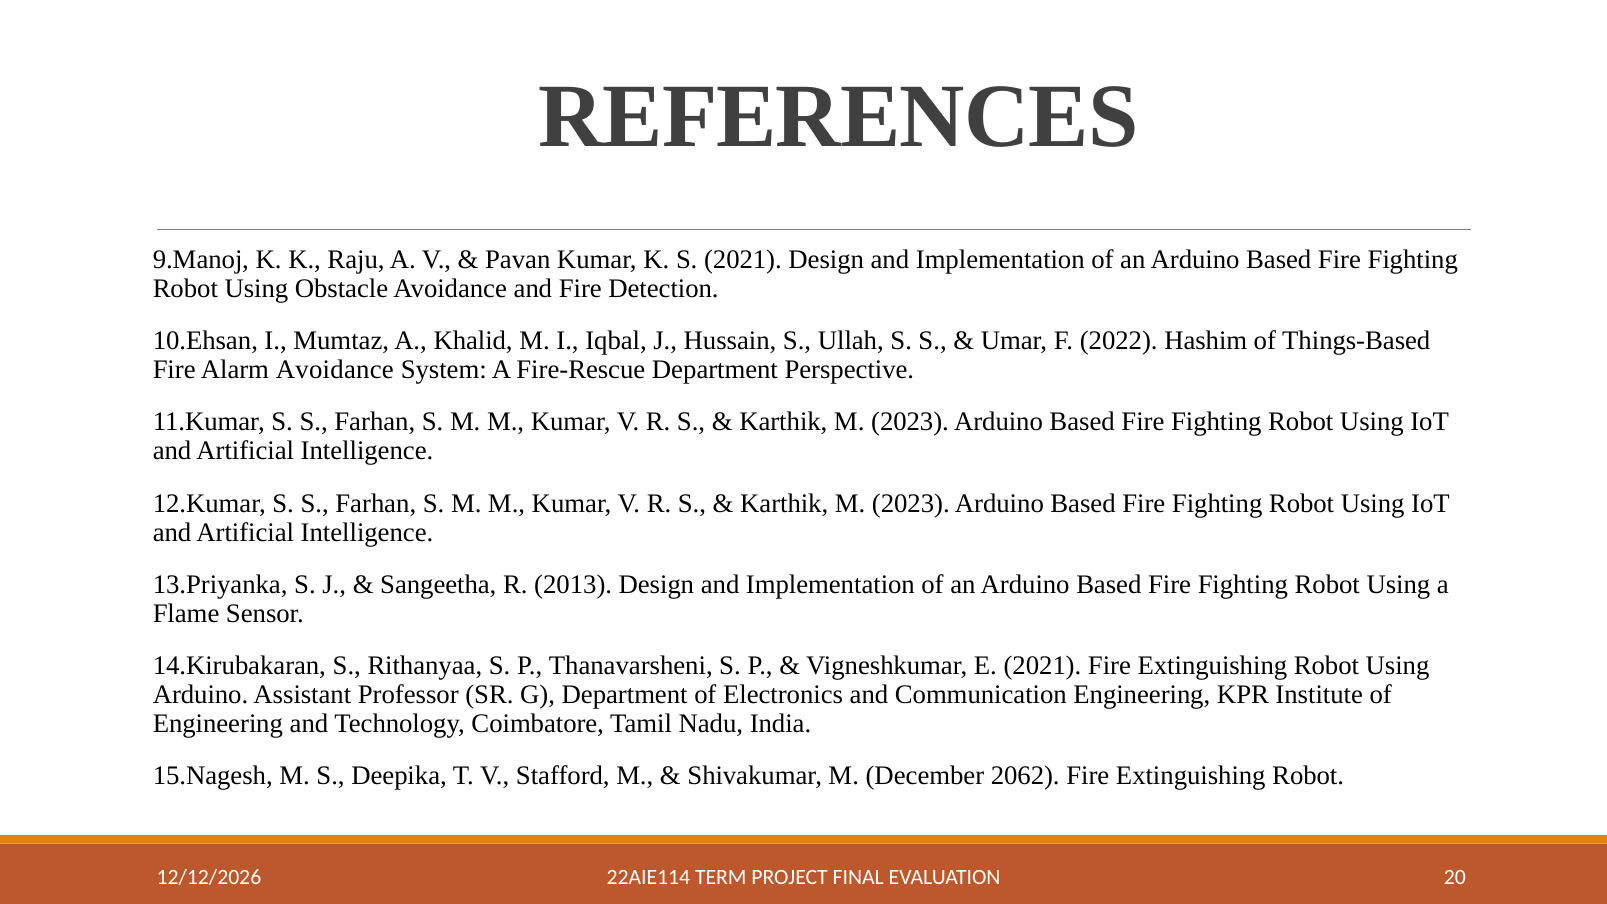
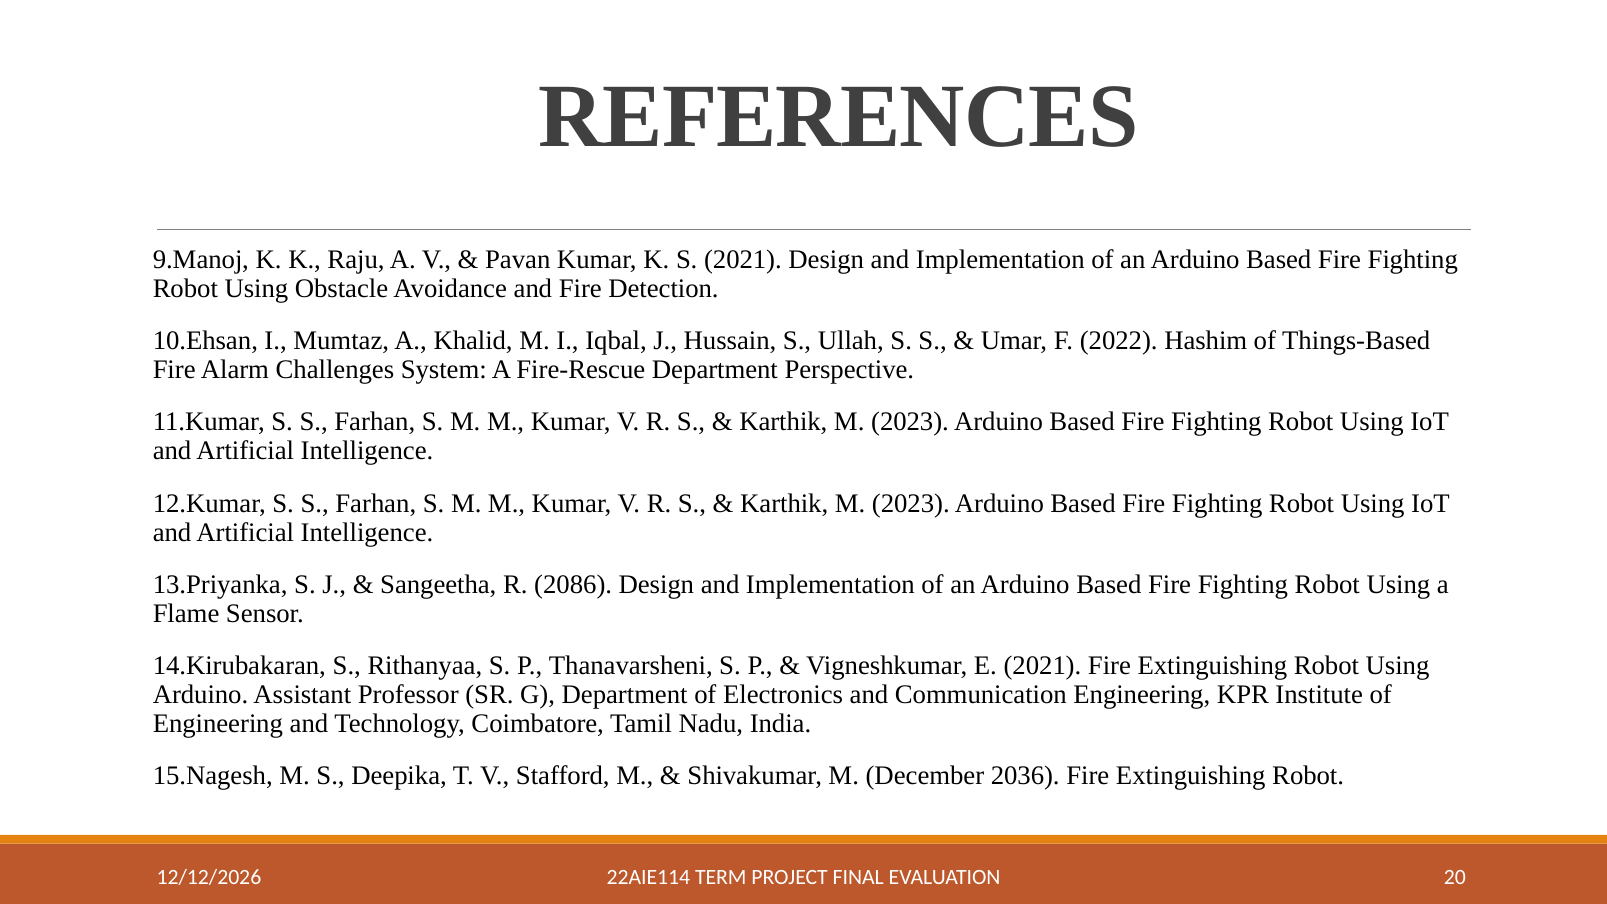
Alarm Avoidance: Avoidance -> Challenges (335, 370)
2013: 2013 -> 2086 (573, 584)
2062: 2062 -> 2036 (1025, 776)
